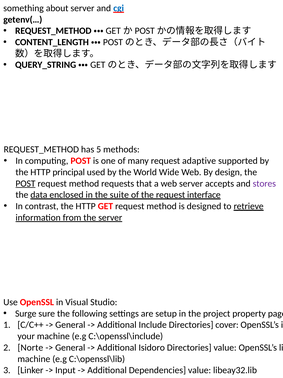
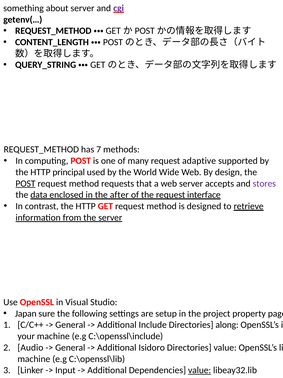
cgi colour: blue -> purple (119, 8)
5: 5 -> 7 (99, 149)
suite: suite -> after (119, 194)
Surge: Surge -> Japan (26, 313)
cover: cover -> along (227, 324)
Norte: Norte -> Audio (30, 347)
value underline: none -> present (200, 370)
